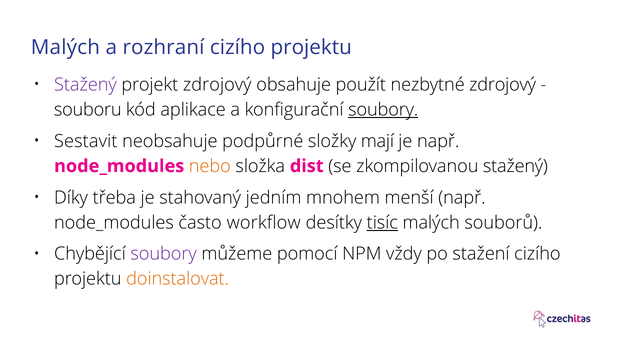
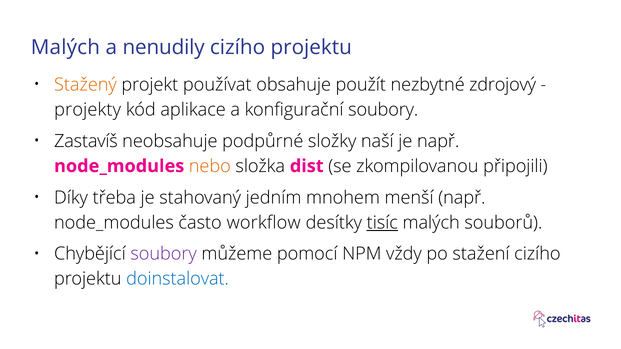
rozhraní: rozhraní -> nenudily (164, 47)
Stažený colour: purple -> orange (85, 85)
projekt zdrojový: zdrojový -> používat (217, 85)
souboru: souboru -> projekty (88, 110)
soubory underline: present -> none (383, 110)
Sestavit: Sestavit -> Zastavíš (86, 141)
mají: mají -> naší (377, 141)
zkompilovanou stažený: stažený -> připojili (515, 166)
doinstalovat colour: orange -> blue (178, 279)
